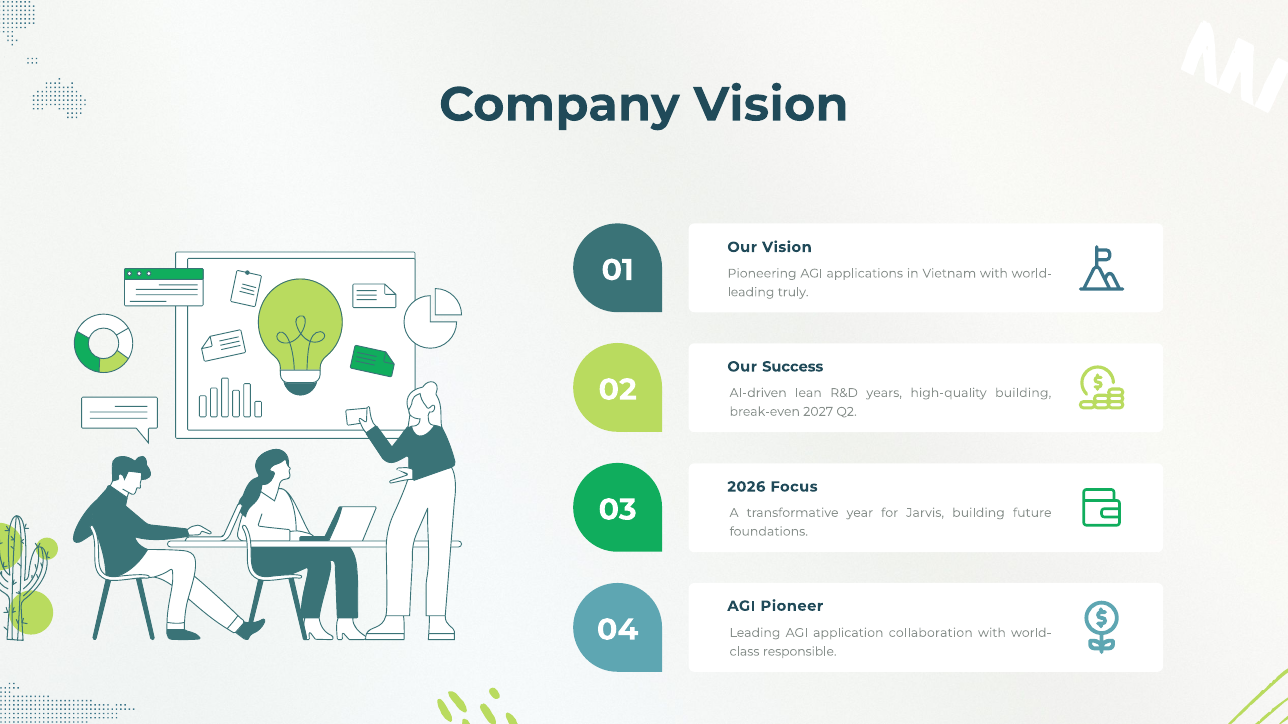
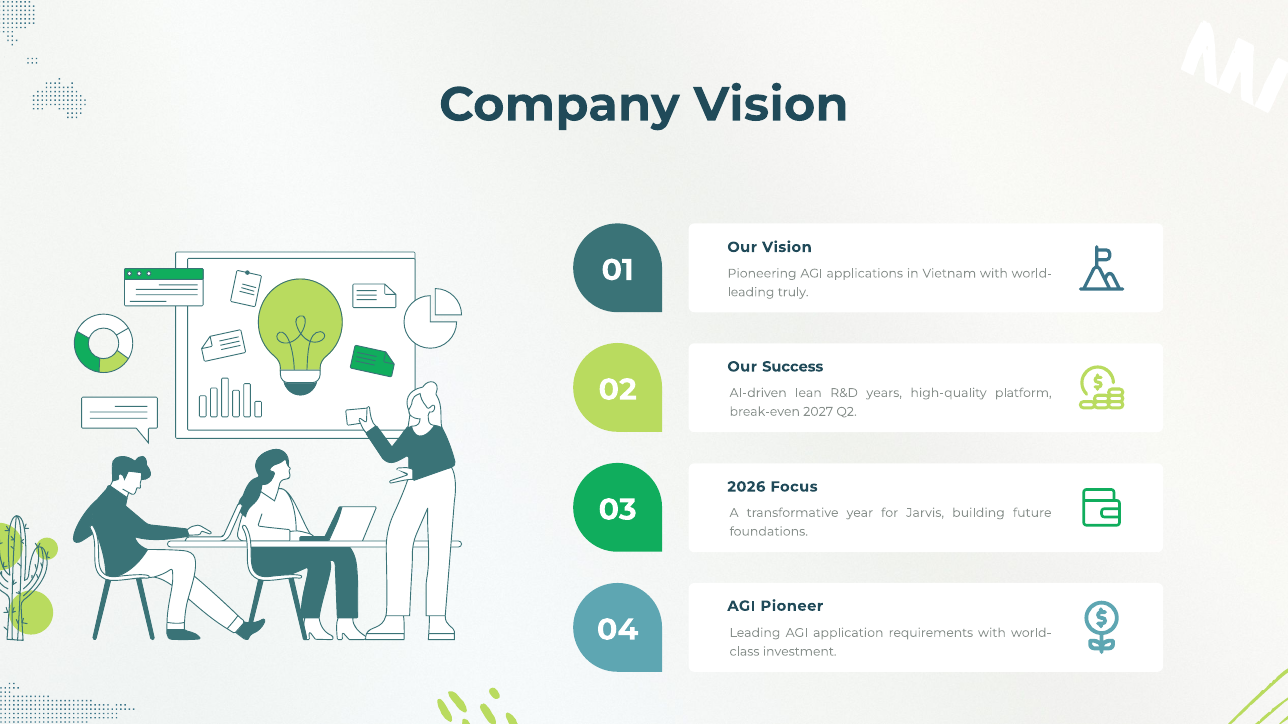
high-quality building: building -> platform (1023, 393)
collaboration: collaboration -> requirements (931, 633)
responsible: responsible -> investment (800, 652)
